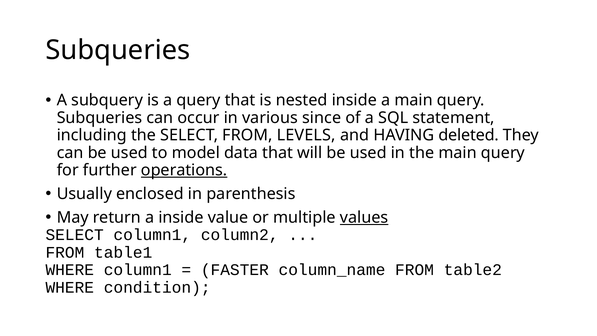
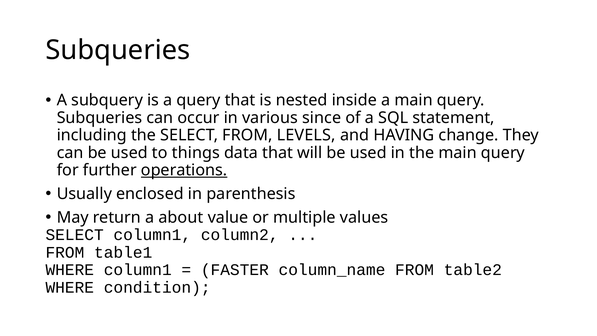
deleted: deleted -> change (469, 135)
model: model -> things (196, 153)
a inside: inside -> about (181, 217)
values underline: present -> none (364, 217)
